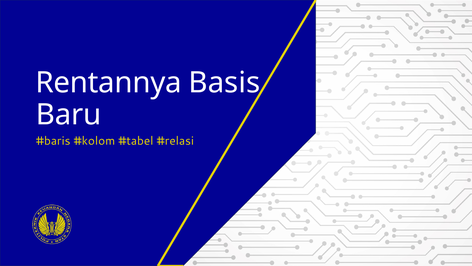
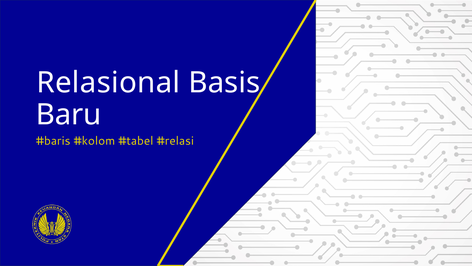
Rentannya: Rentannya -> Relasional (108, 83)
